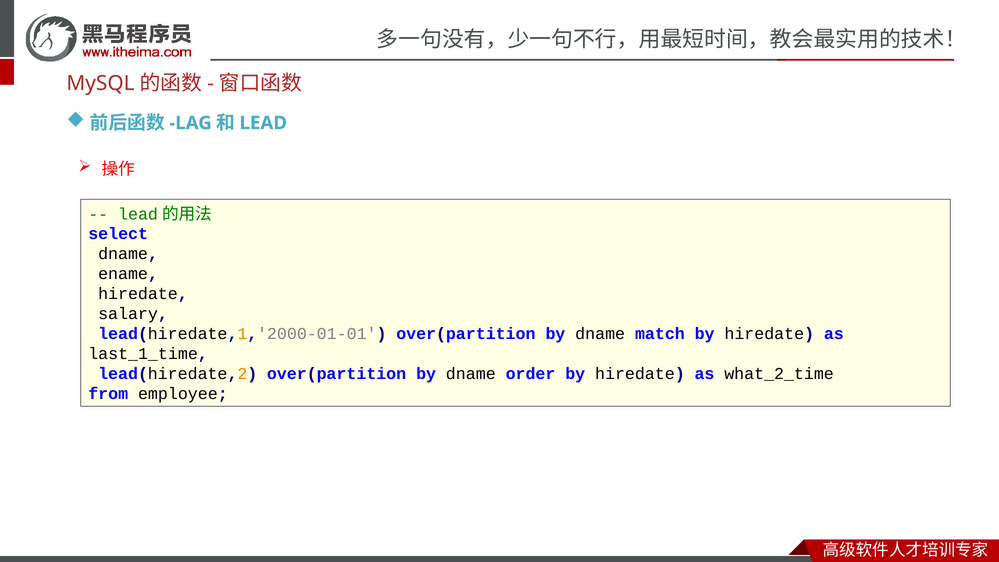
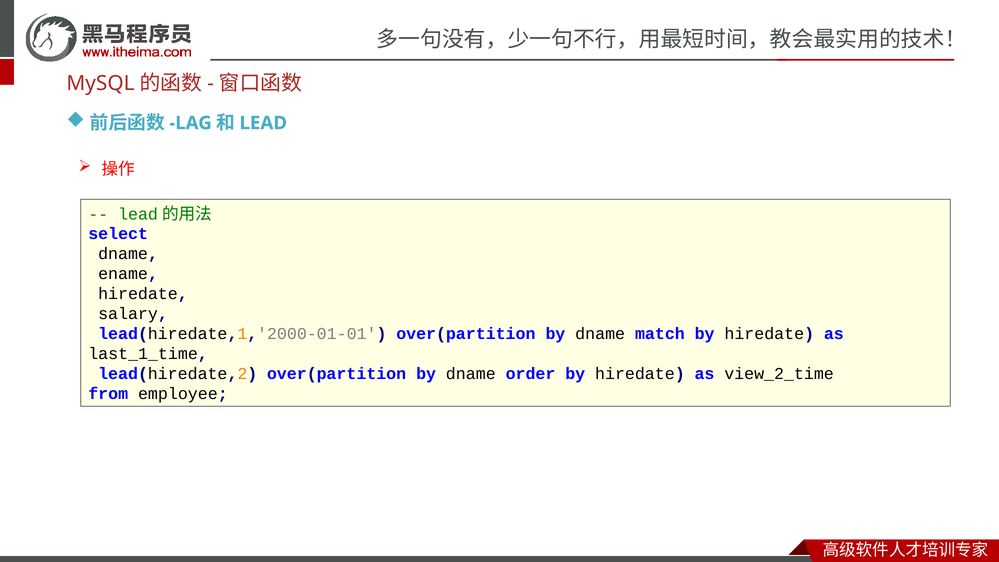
what_2_time: what_2_time -> view_2_time (779, 374)
